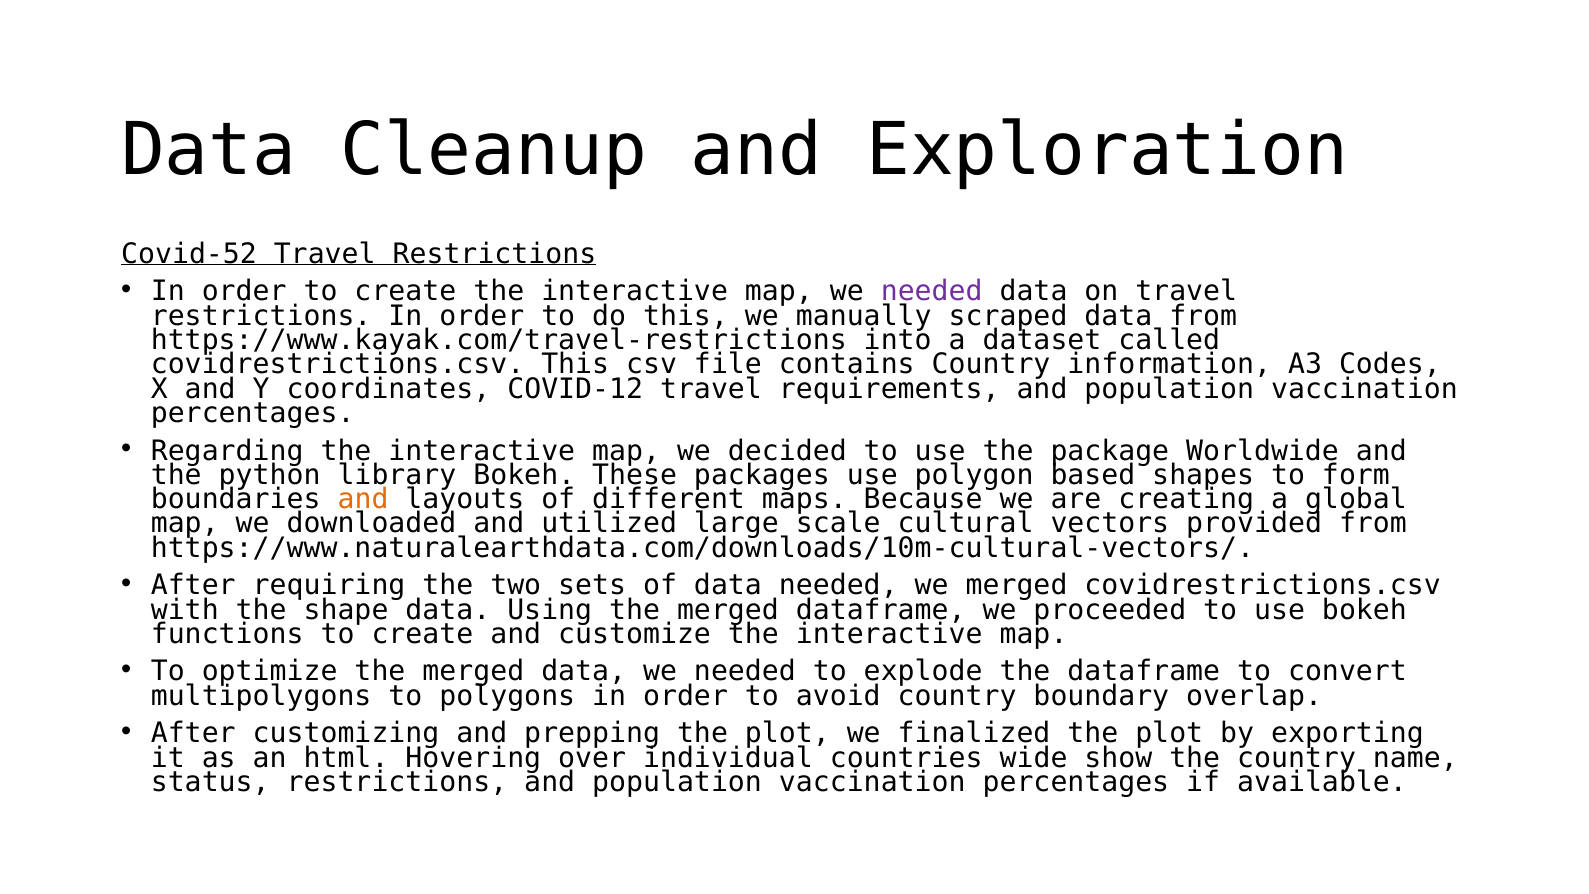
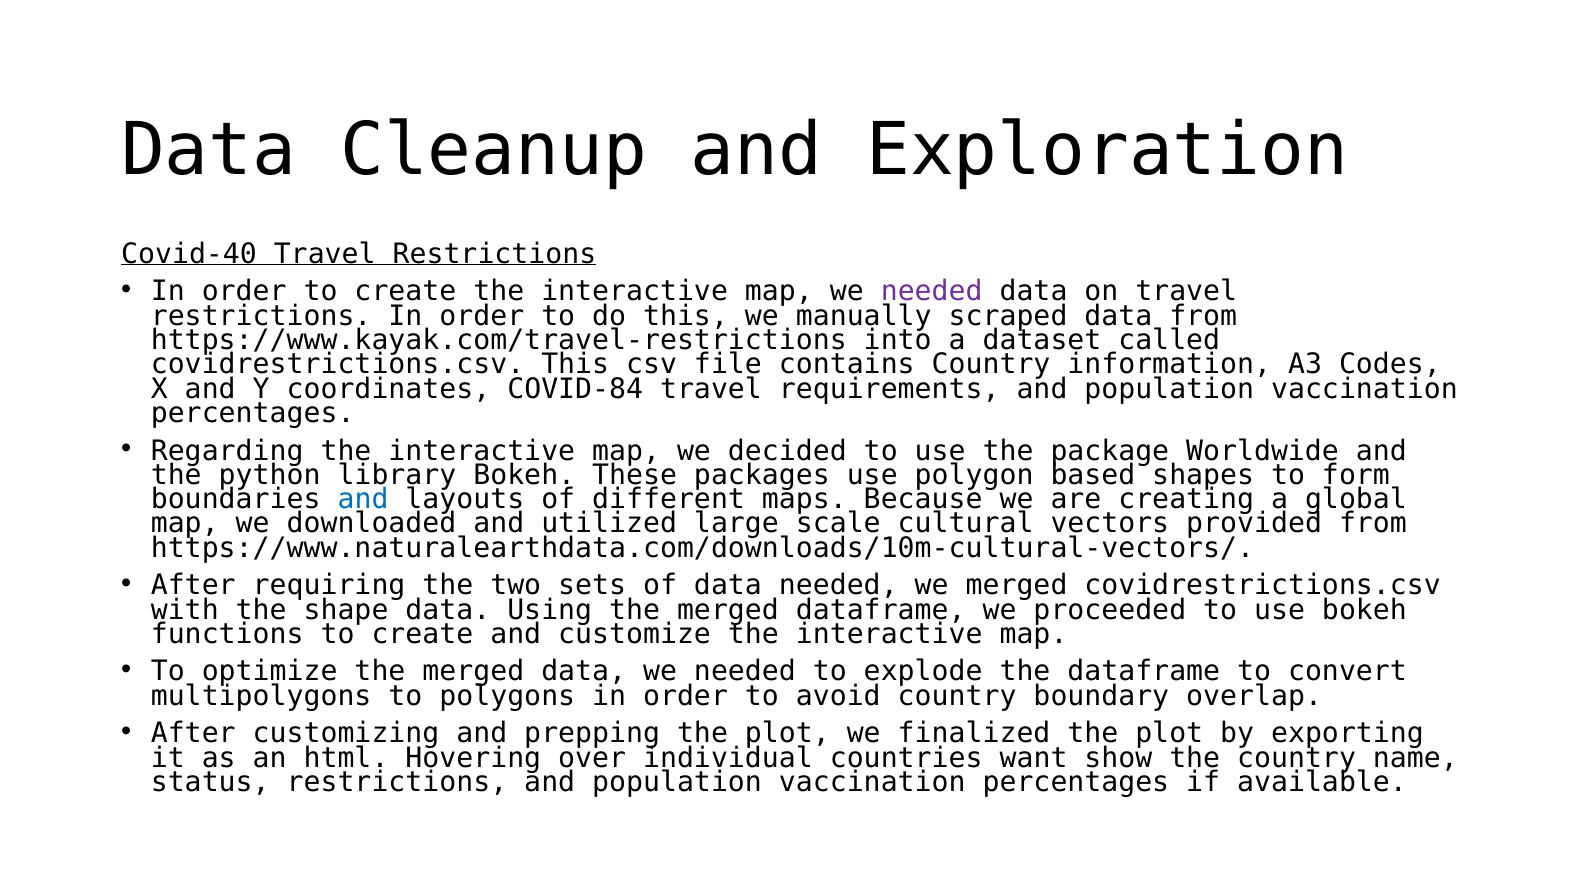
Covid-52: Covid-52 -> Covid-40 (189, 254)
COVID-12: COVID-12 -> COVID-84 (575, 389)
and colour: orange -> blue (363, 499)
wide: wide -> want (1033, 758)
